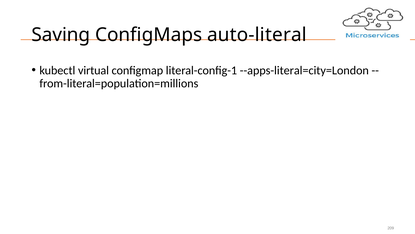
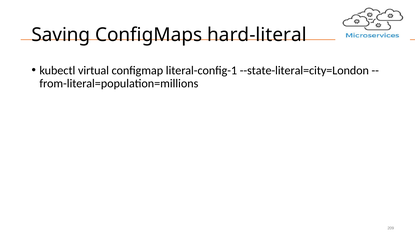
auto-literal: auto-literal -> hard-literal (257, 35)
--apps-literal=city=London: --apps-literal=city=London -> --state-literal=city=London (304, 70)
